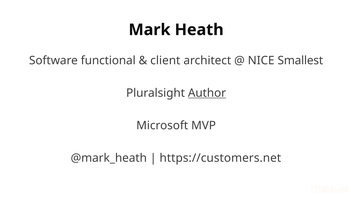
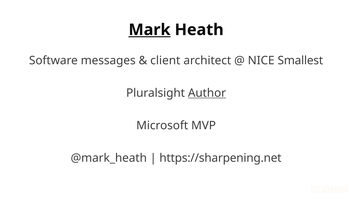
Mark underline: none -> present (150, 30)
functional: functional -> messages (108, 61)
https://customers.net: https://customers.net -> https://sharpening.net (220, 158)
